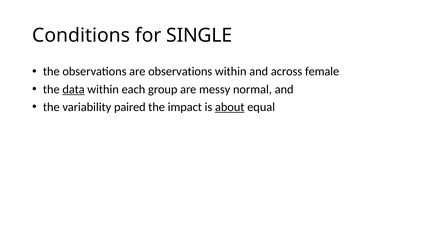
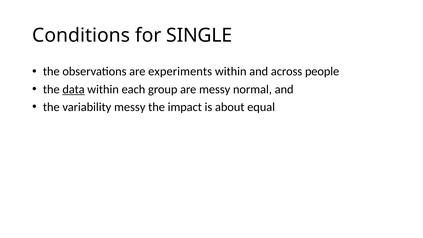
are observations: observations -> experiments (180, 72)
female: female -> people (322, 72)
variability paired: paired -> messy (130, 107)
about underline: present -> none (230, 107)
